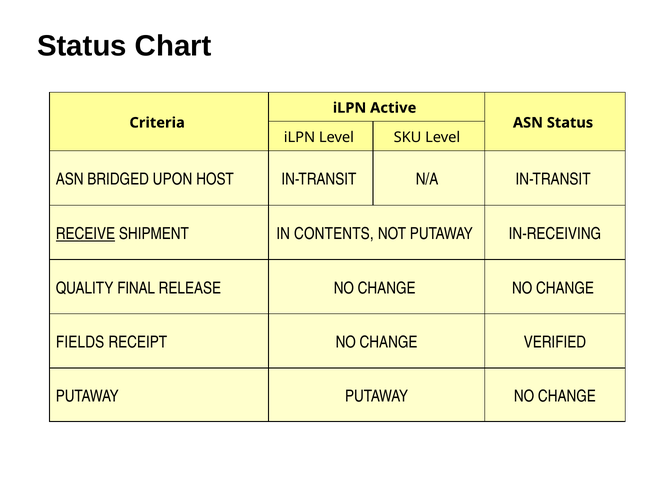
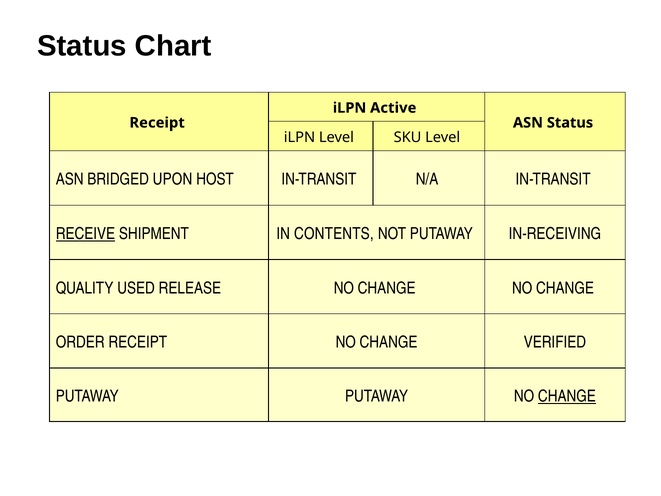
Criteria: Criteria -> Receipt (157, 123)
FINAL: FINAL -> USED (136, 288)
FIELDS: FIELDS -> ORDER (80, 342)
CHANGE underline: none -> present (567, 396)
